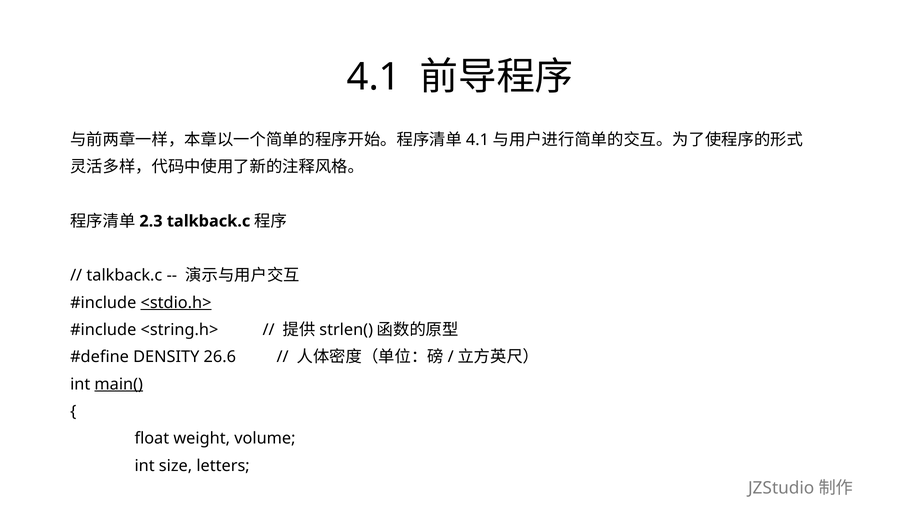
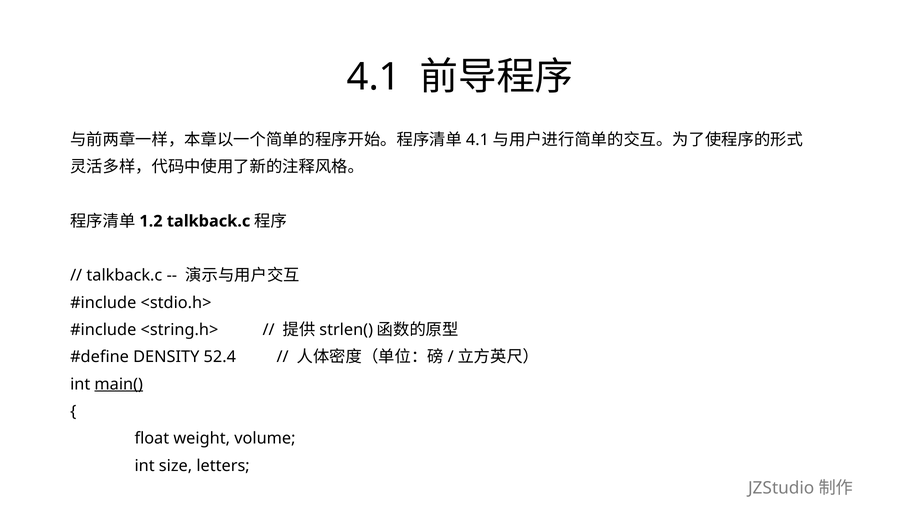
2.3: 2.3 -> 1.2 (151, 221)
<stdio.h> underline: present -> none (176, 303)
26.6: 26.6 -> 52.4 (220, 357)
